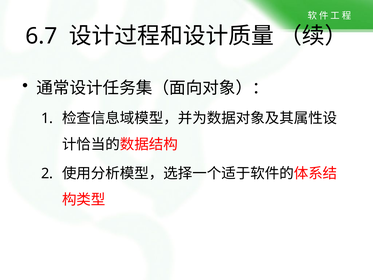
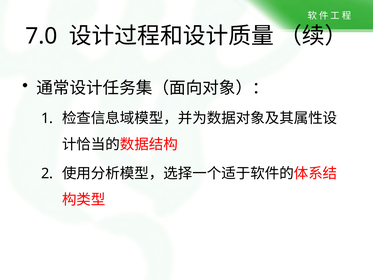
6.7: 6.7 -> 7.0 (41, 36)
